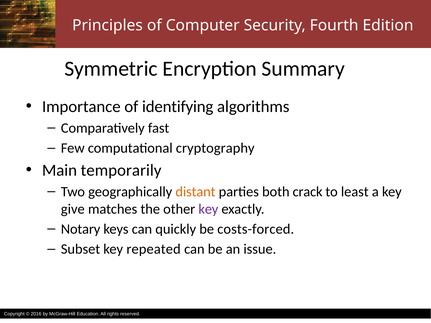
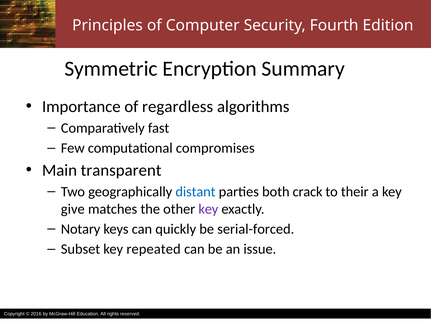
identifying: identifying -> regardless (178, 107)
cryptography: cryptography -> compromises (215, 148)
temporarily: temporarily -> transparent (121, 170)
distant colour: orange -> blue (195, 192)
least: least -> their (355, 192)
costs-forced: costs-forced -> serial-forced (256, 229)
